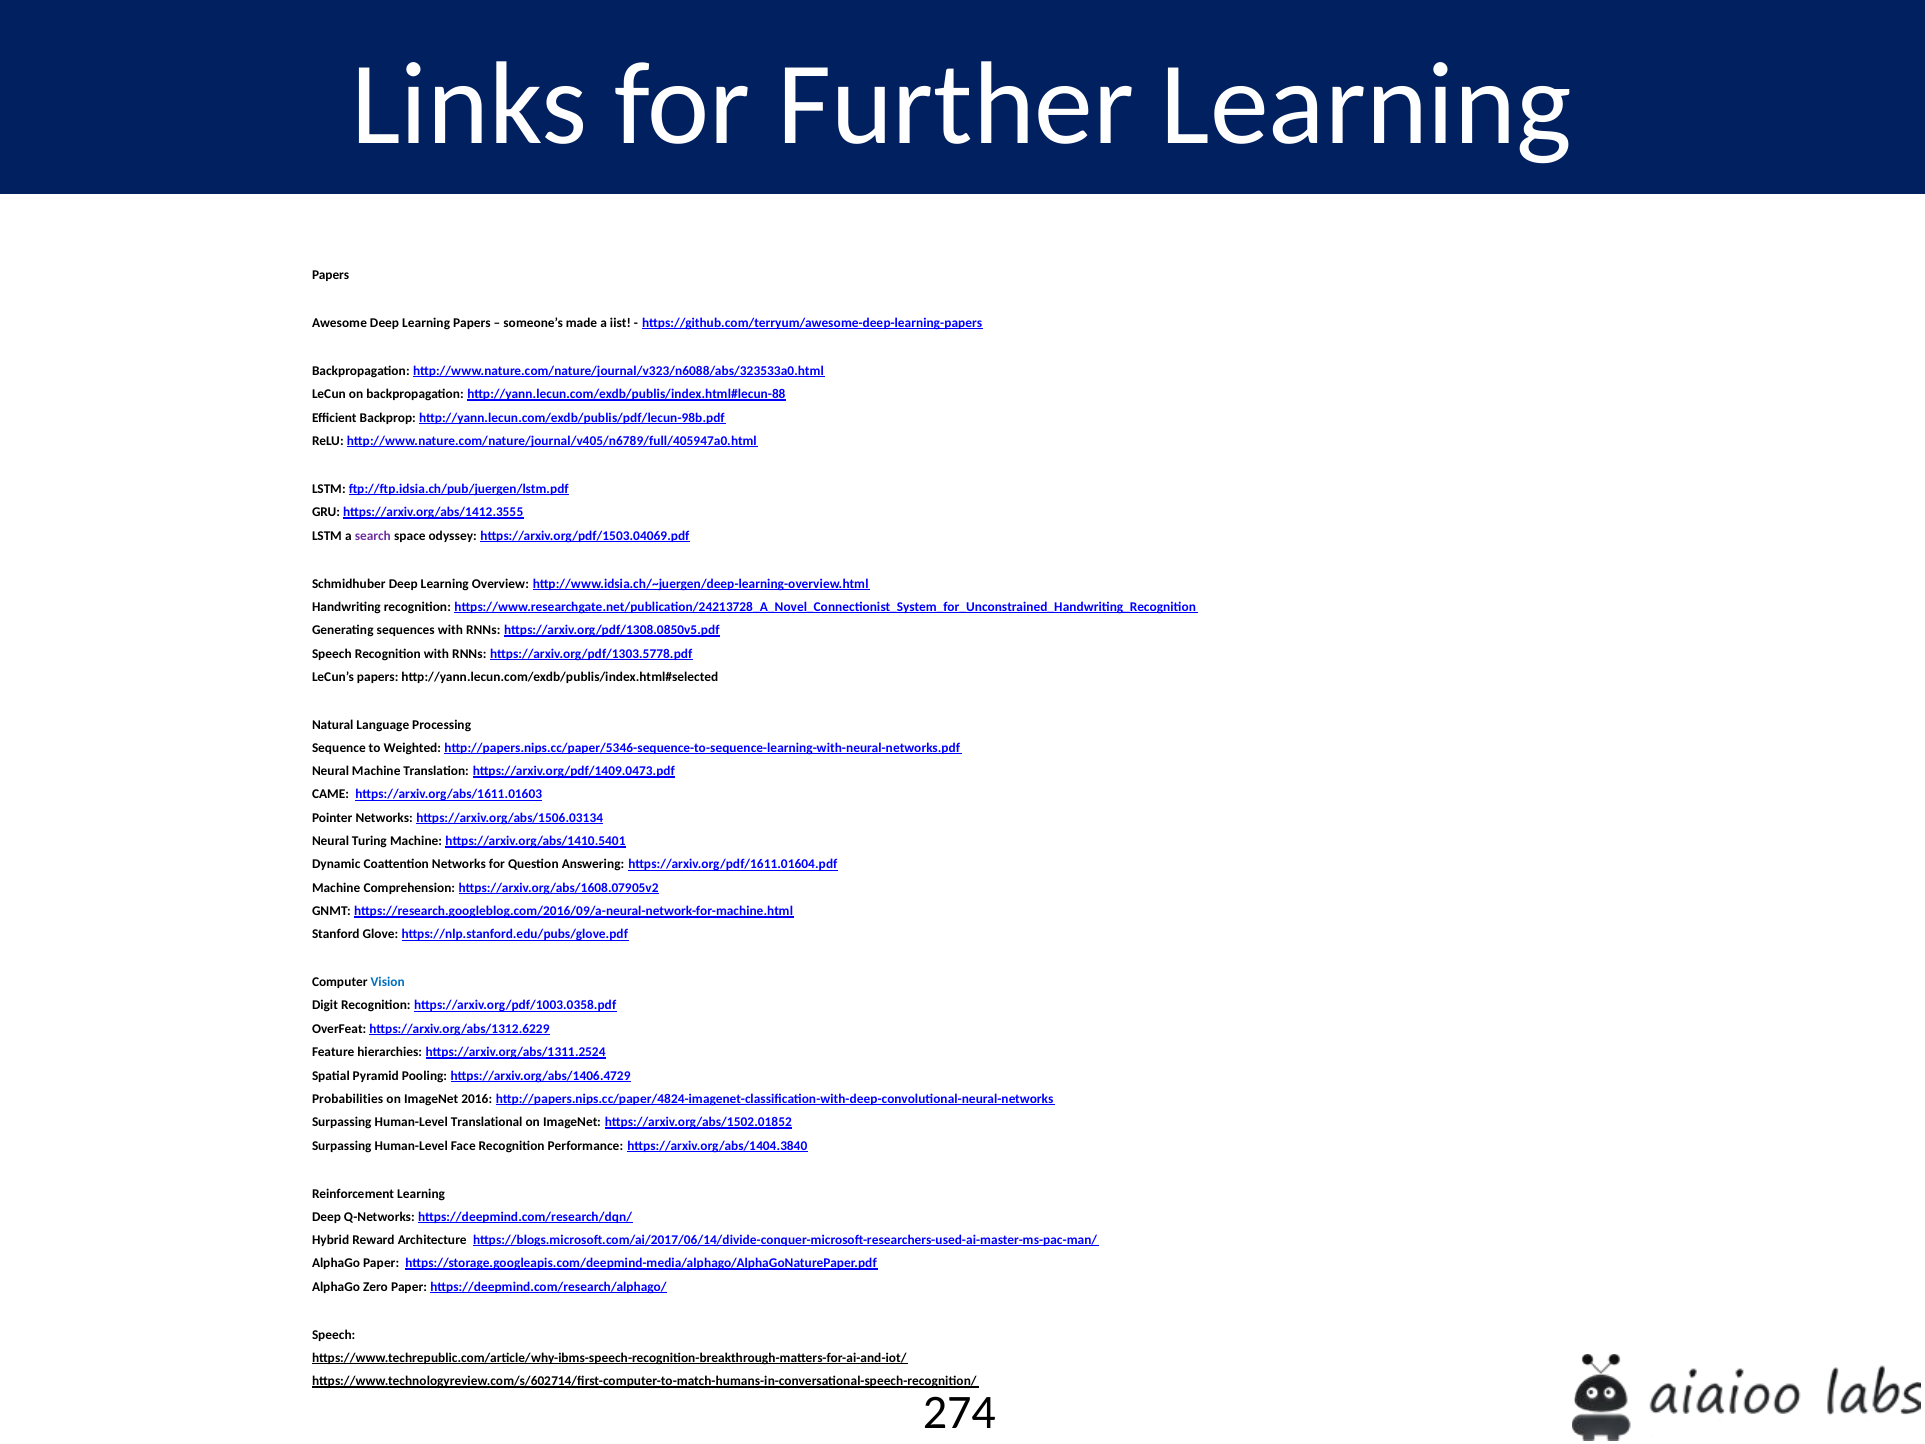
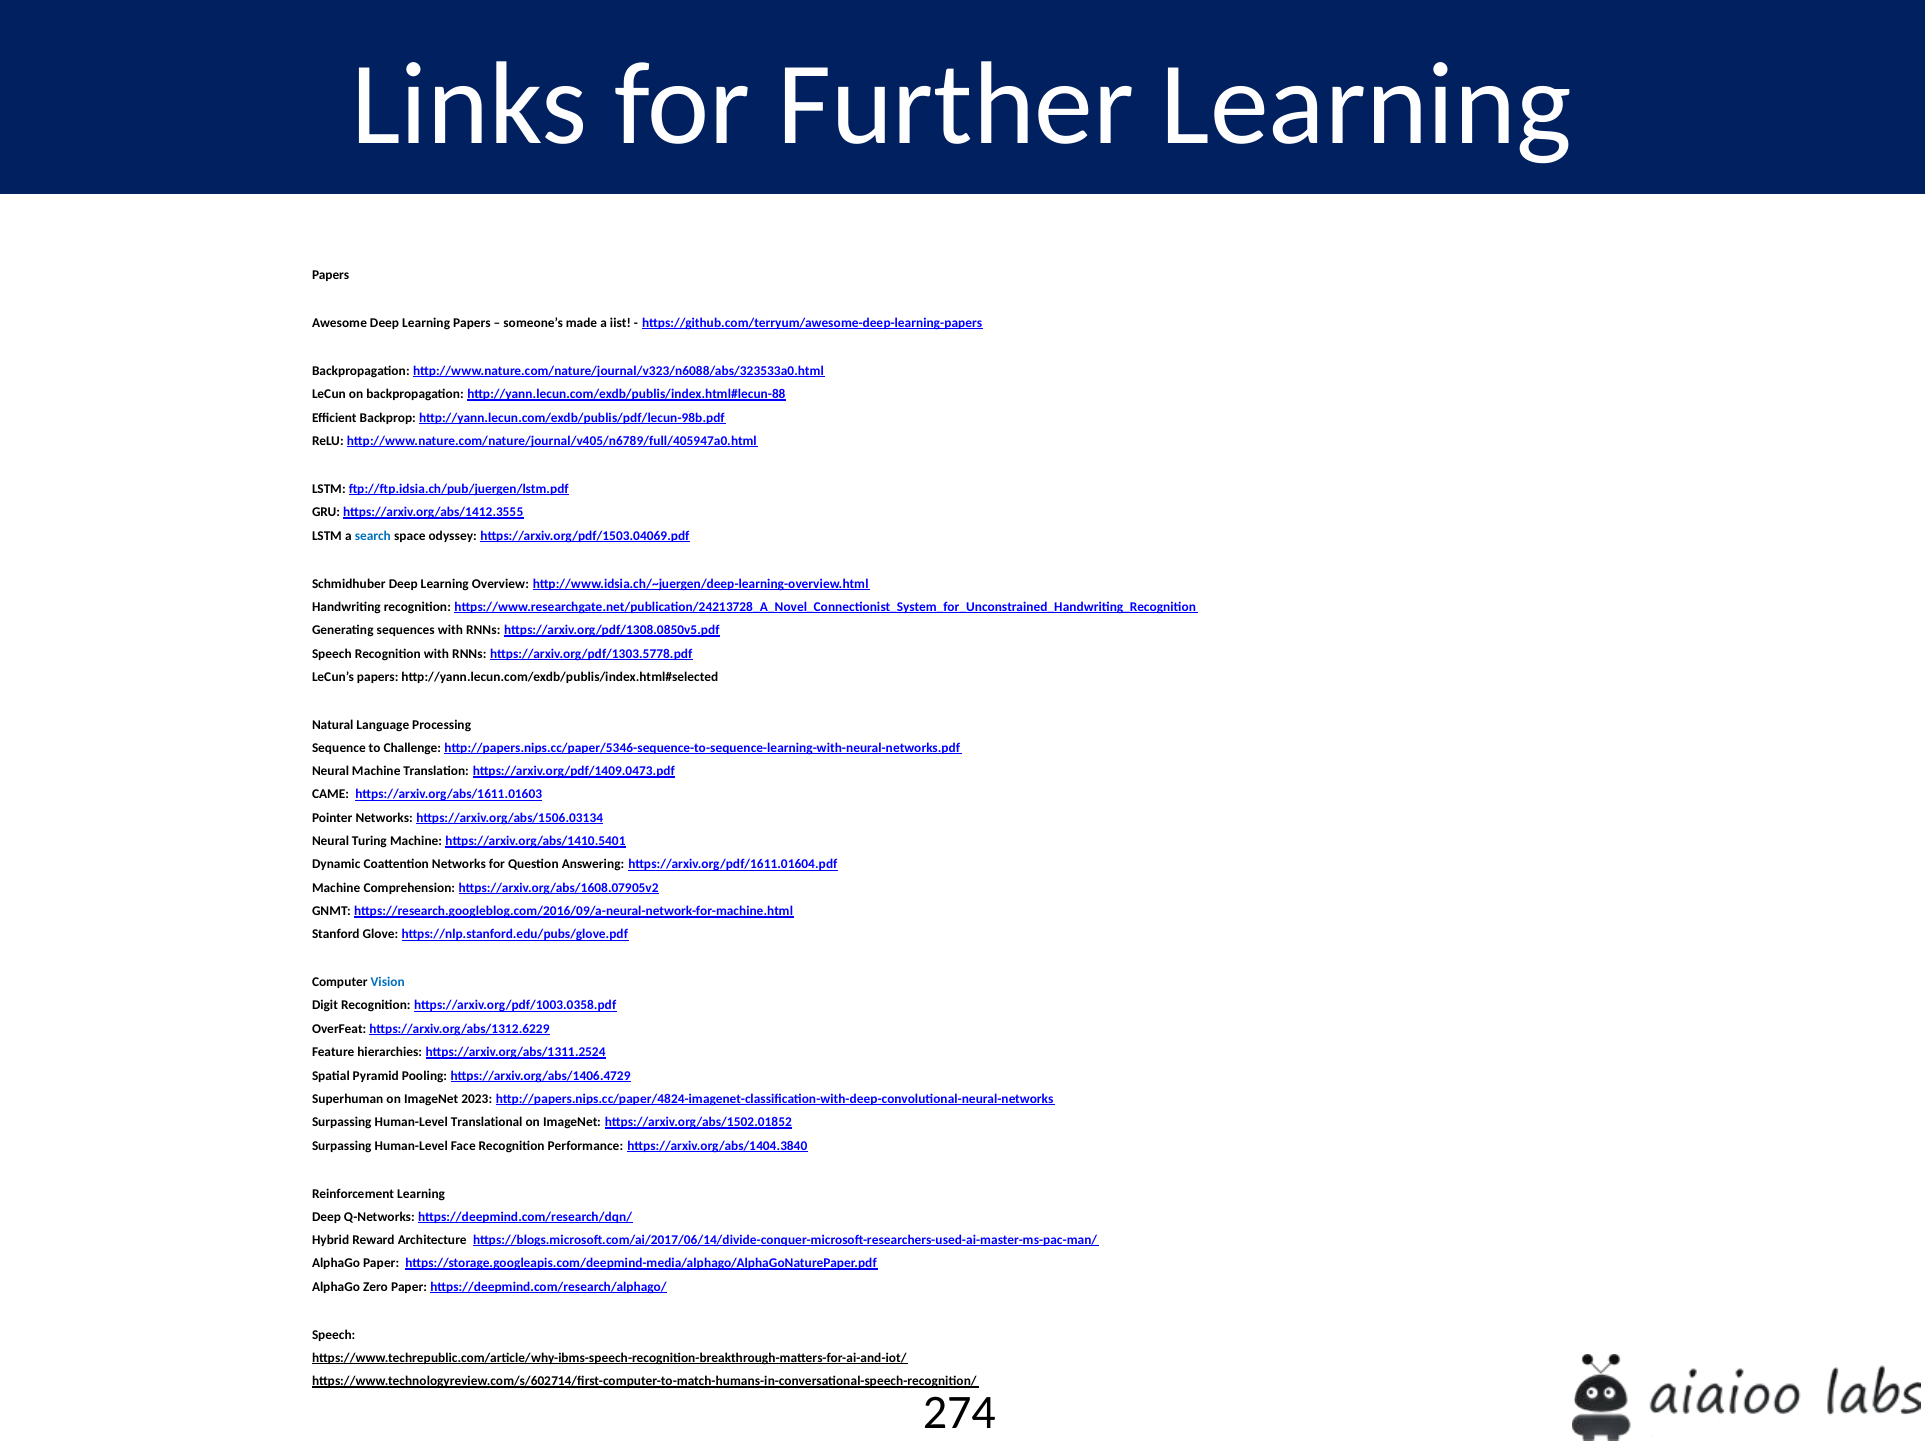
search colour: purple -> blue (373, 536)
Weighted: Weighted -> Challenge (412, 748)
Probabilities: Probabilities -> Superhuman (348, 1099)
2016: 2016 -> 2023 (477, 1099)
